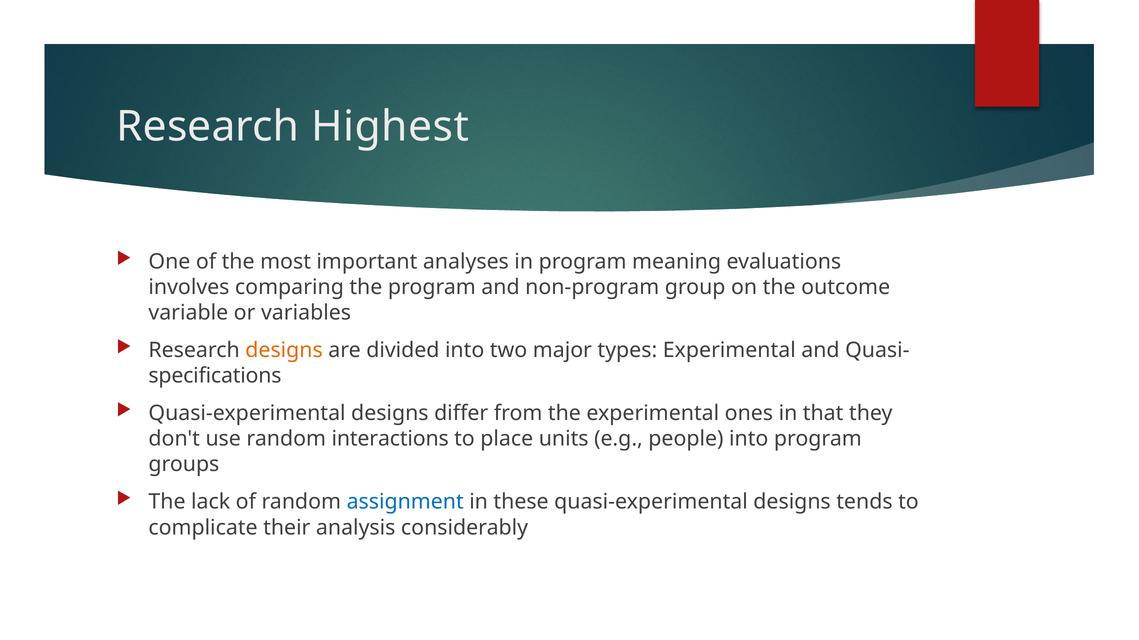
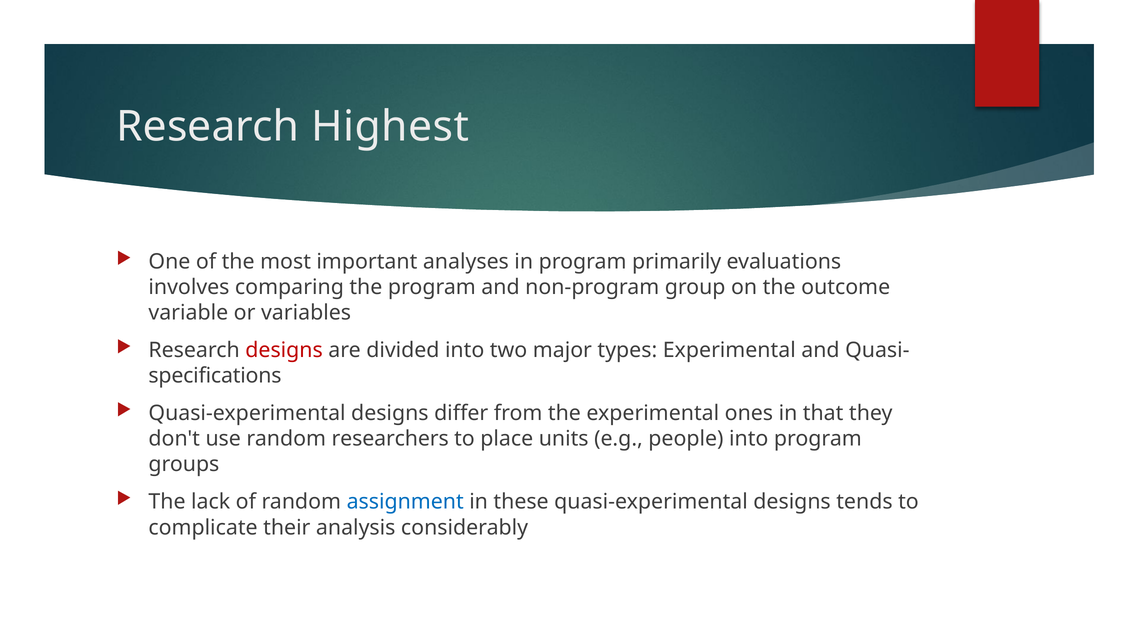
meaning: meaning -> primarily (677, 262)
designs colour: orange -> red (284, 351)
interactions: interactions -> researchers (390, 439)
